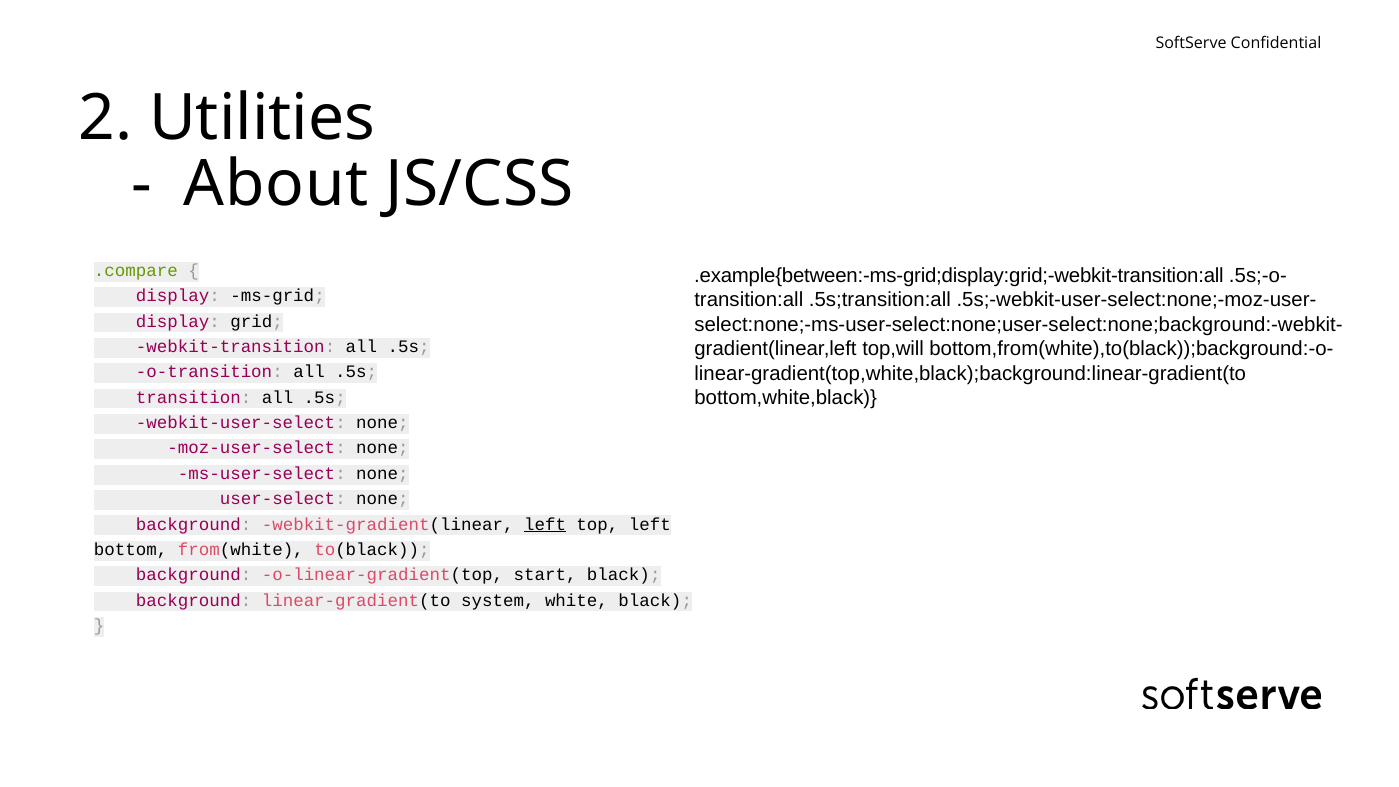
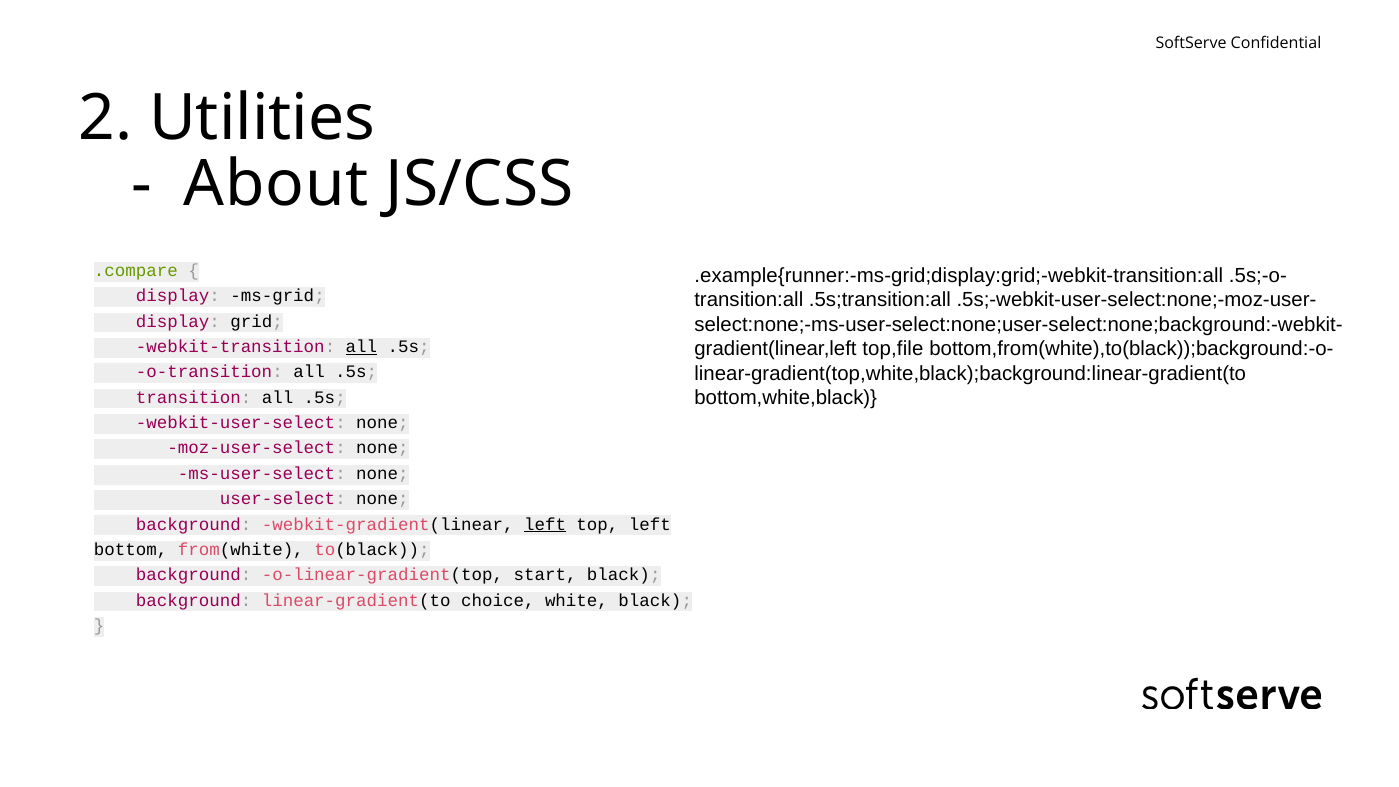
.example{between:-ms-grid;display:grid;-webkit-transition:all: .example{between:-ms-grid;display:grid;-webkit-transition:all -> .example{runner:-ms-grid;display:grid;-webkit-transition:all (959, 275)
top,will: top,will -> top,file (893, 349)
all underline: none -> present (361, 347)
system: system -> choice (498, 600)
